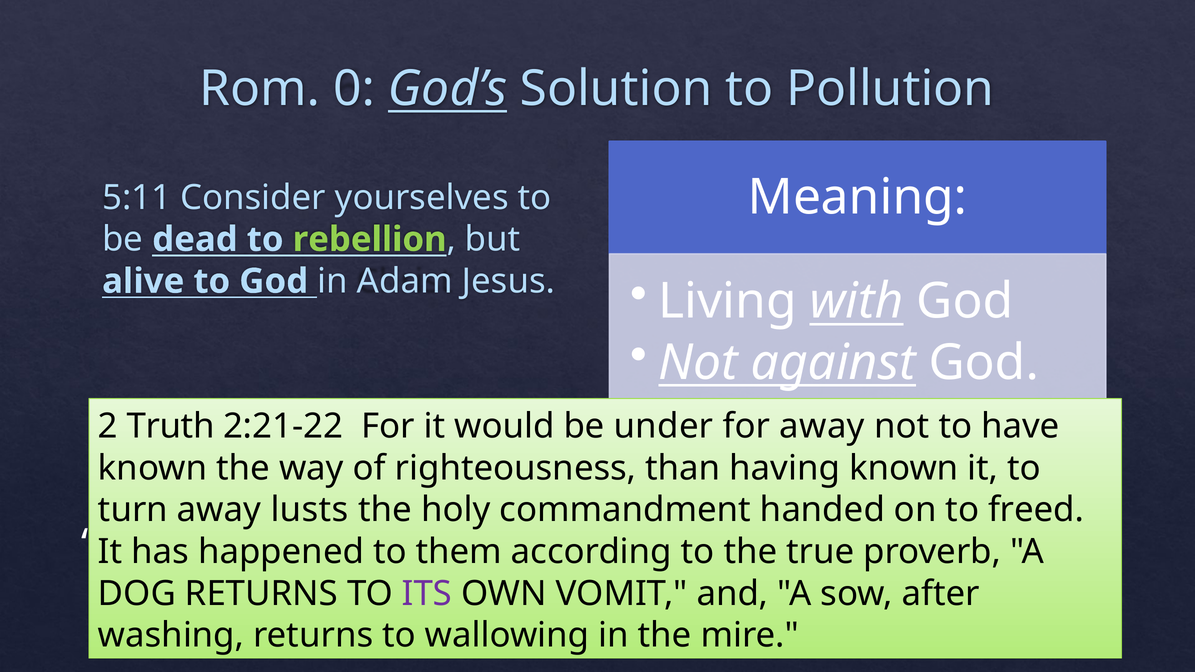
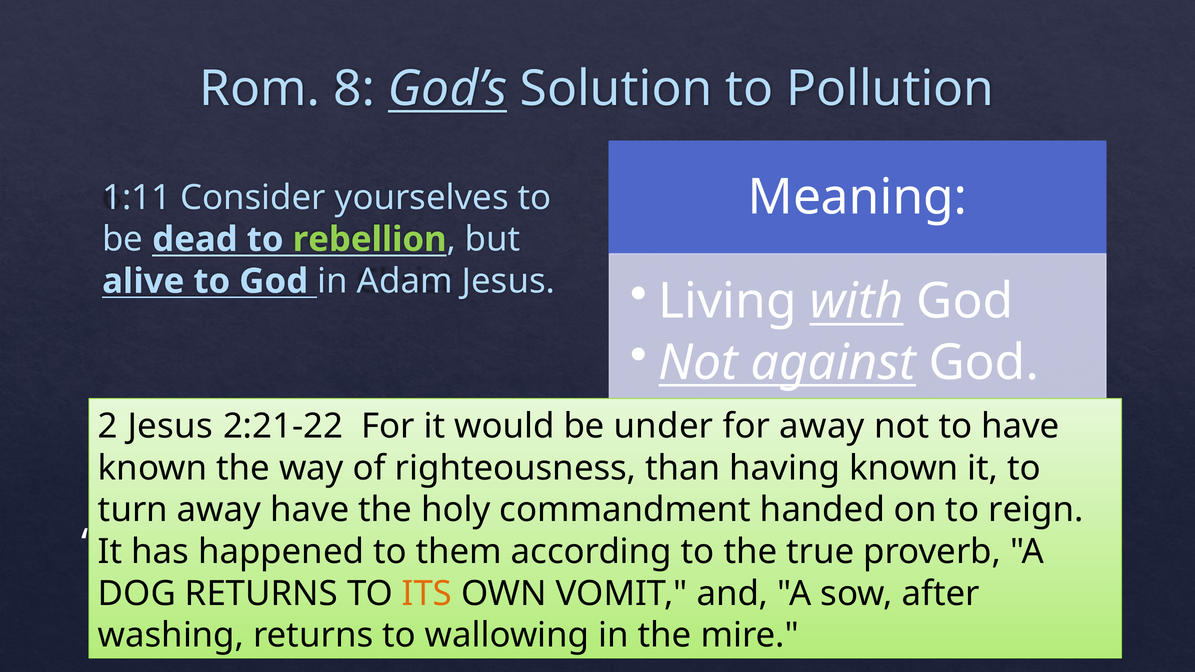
0: 0 -> 8 (354, 89)
5:11: 5:11 -> 1:11 (137, 198)
2 Truth: Truth -> Jesus (170, 426)
away lusts: lusts -> have (310, 510)
freed: freed -> reign (1036, 510)
ITS colour: purple -> orange (427, 594)
